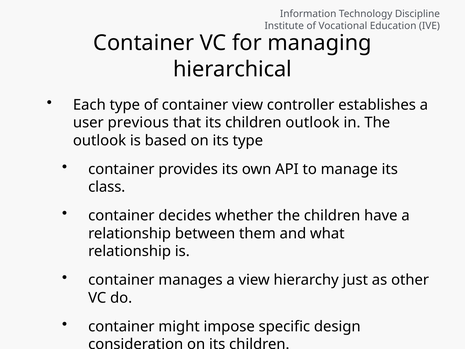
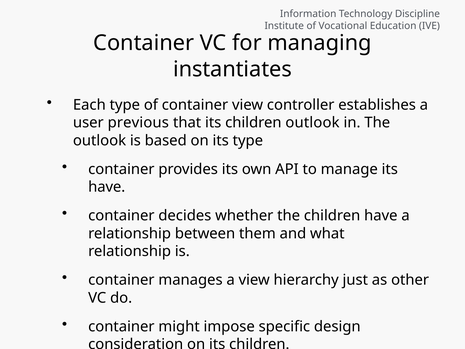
hierarchical: hierarchical -> instantiates (233, 69)
class: class -> have (107, 187)
